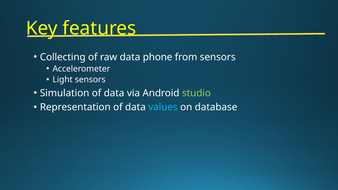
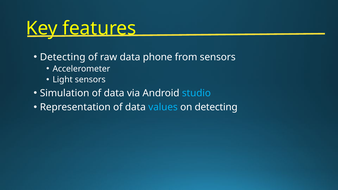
Collecting: Collecting -> Detecting (63, 57)
studio colour: light green -> light blue (196, 93)
on database: database -> detecting (216, 107)
